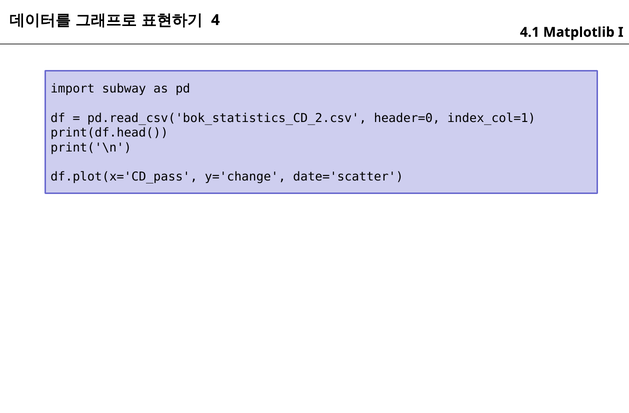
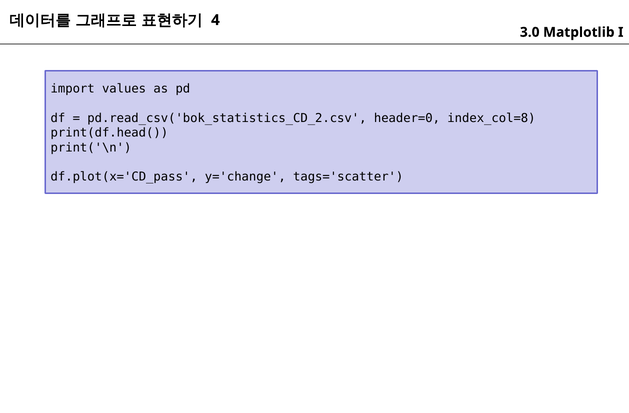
4.1: 4.1 -> 3.0 (530, 32)
subway: subway -> values (124, 89)
index_col=1: index_col=1 -> index_col=8 (491, 118)
date='scatter: date='scatter -> tags='scatter (348, 177)
